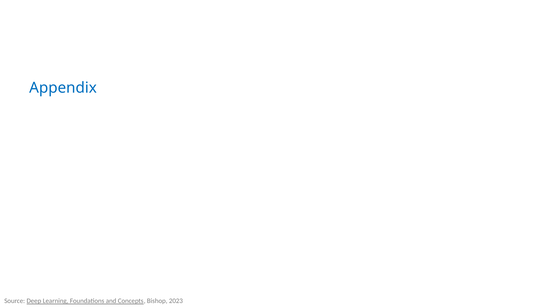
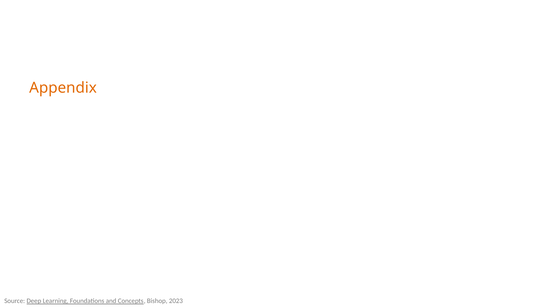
Appendix colour: blue -> orange (63, 88)
